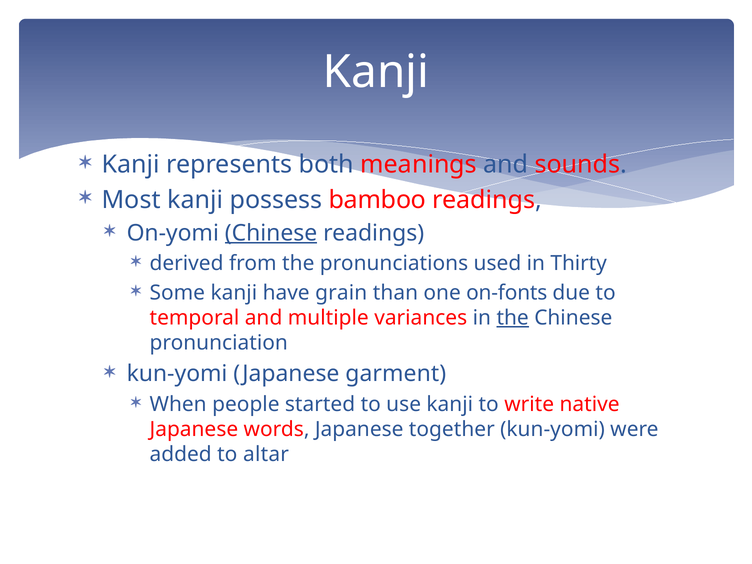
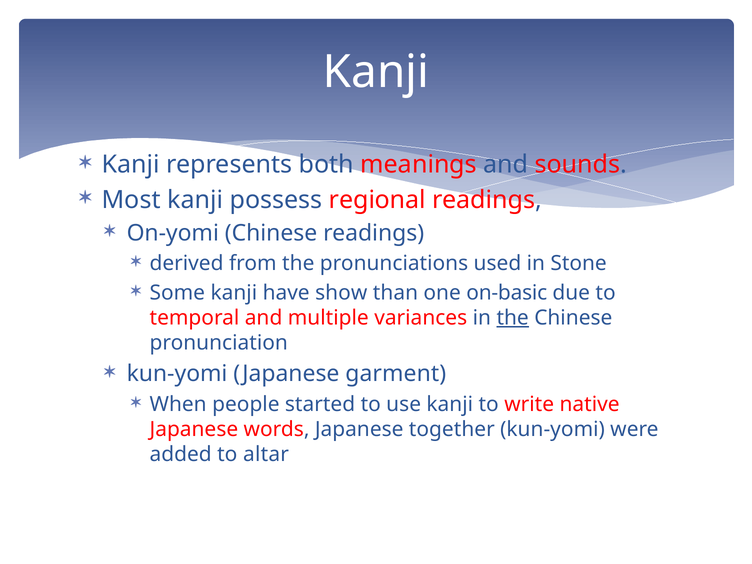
bamboo: bamboo -> regional (377, 200)
Chinese underline: present -> none (271, 233)
Thirty: Thirty -> Stone (579, 263)
grain: grain -> show (341, 293)
on-fonts: on-fonts -> on-basic (507, 293)
